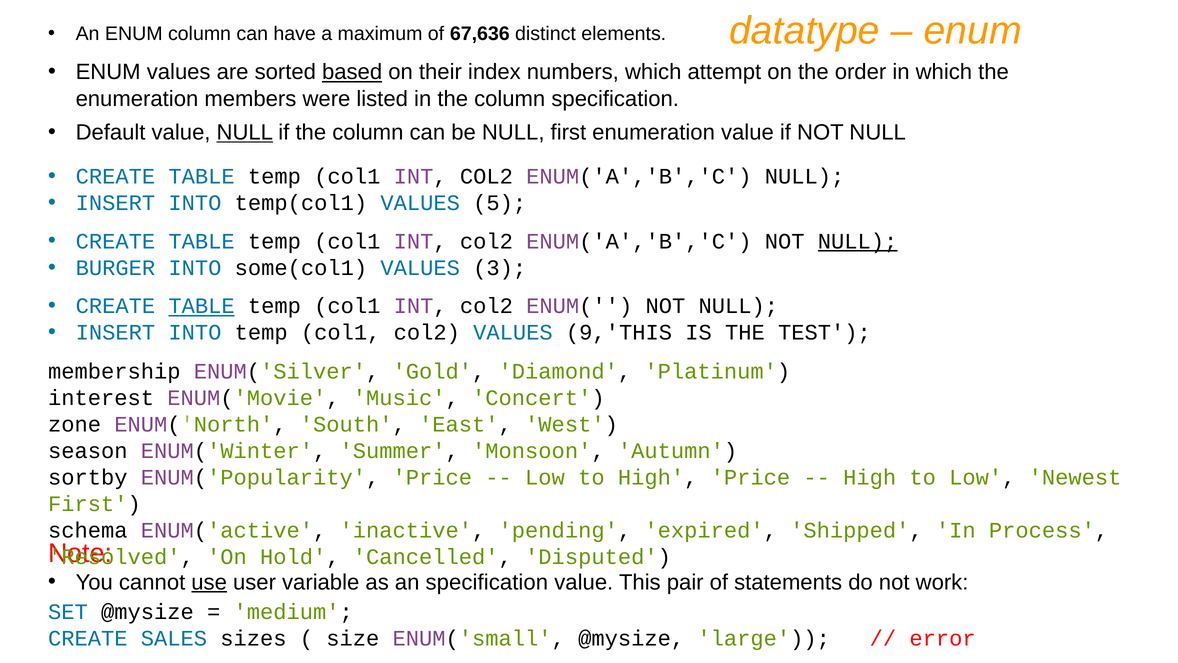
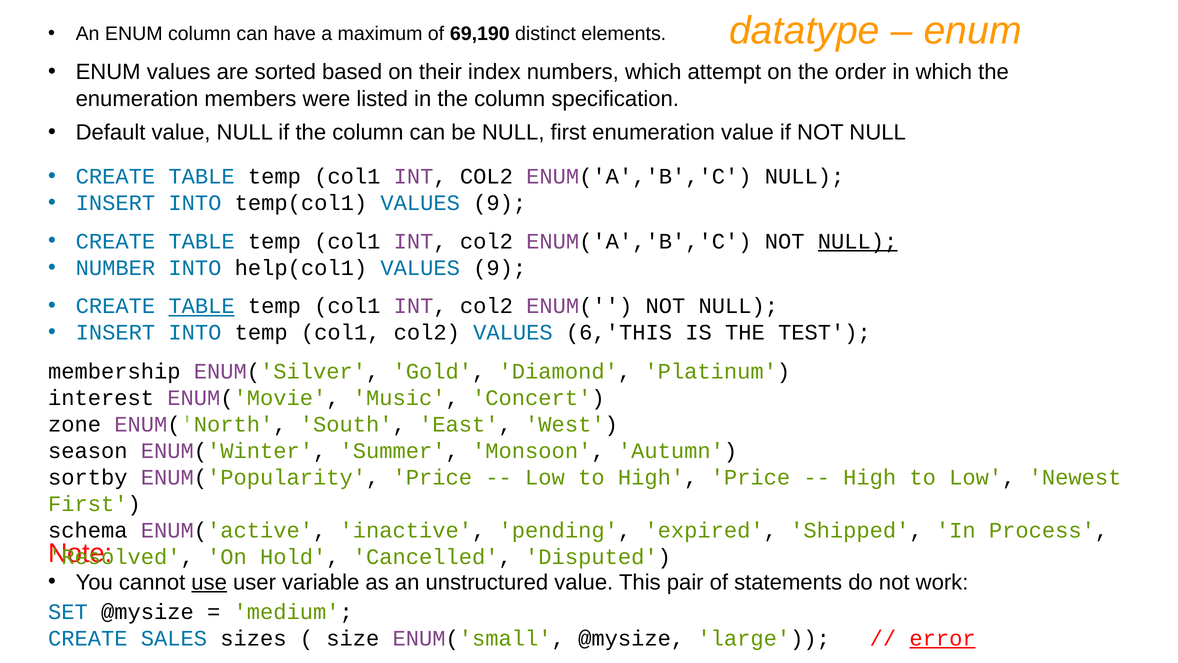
67,636: 67,636 -> 69,190 (480, 34)
based underline: present -> none (352, 72)
NULL underline: present -> none (245, 133)
temp(col1 VALUES 5: 5 -> 9 (500, 203)
BURGER: BURGER -> NUMBER (115, 268)
some(col1: some(col1 -> help(col1 (301, 268)
3: 3 -> 9 (500, 268)
9,'THIS: 9,'THIS -> 6,'THIS (619, 333)
an specification: specification -> unstructured (487, 582)
error underline: none -> present (943, 638)
